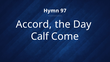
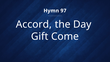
Calf: Calf -> Gift (40, 36)
